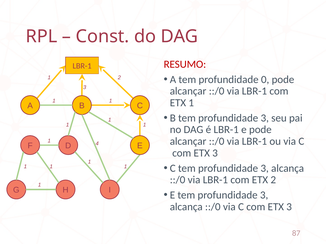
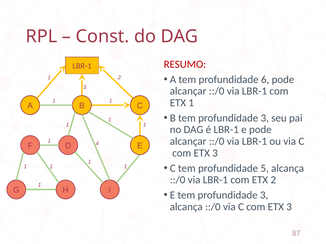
0: 0 -> 6 (265, 80)
C tem profundidade 3: 3 -> 5 (265, 169)
